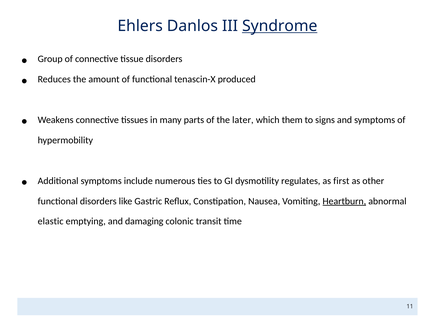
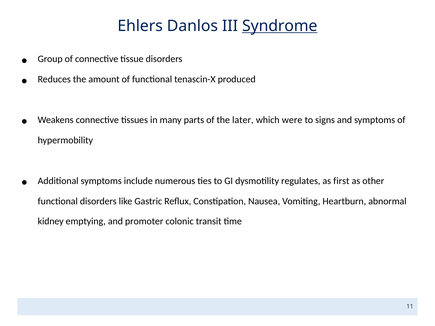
them: them -> were (292, 120)
Heartburn underline: present -> none (344, 201)
elastic: elastic -> kidney (51, 222)
damaging: damaging -> promoter (144, 222)
